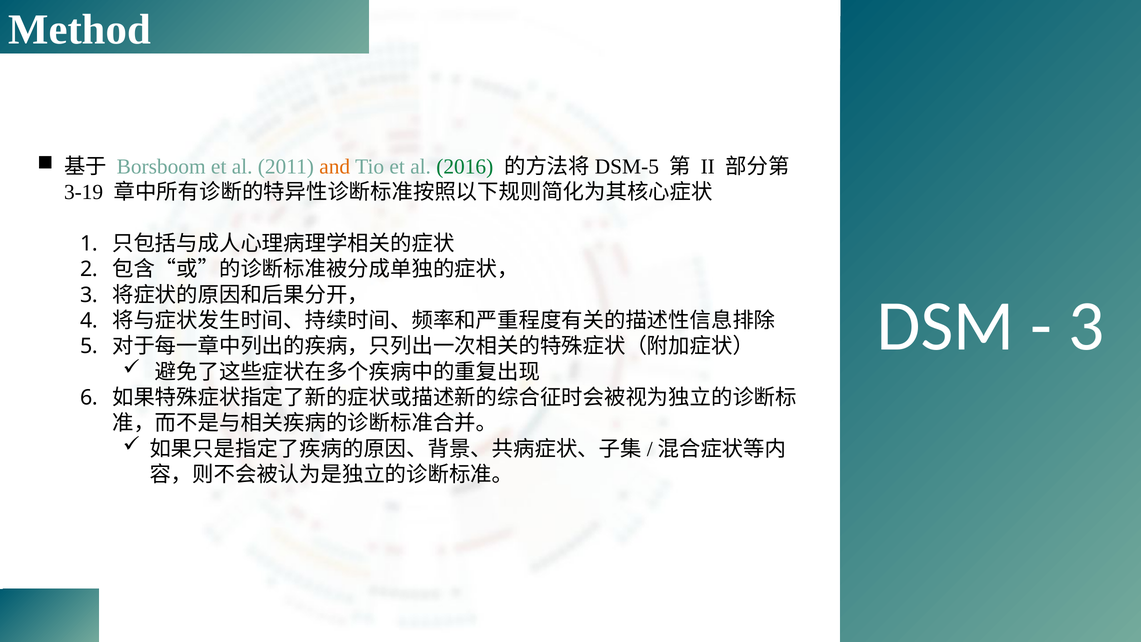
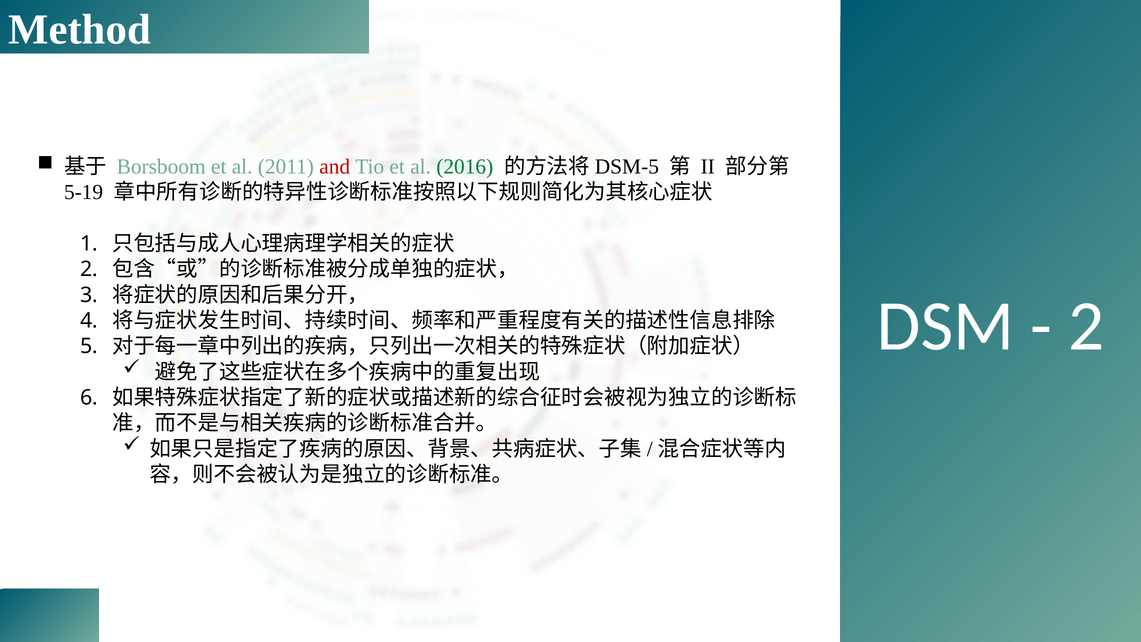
and colour: orange -> red (335, 167)
3-19: 3-19 -> 5-19 (84, 192)
3: 3 -> 2 (1086, 326)
